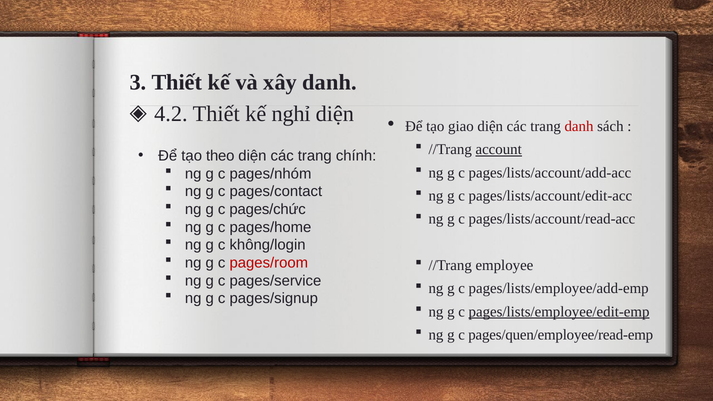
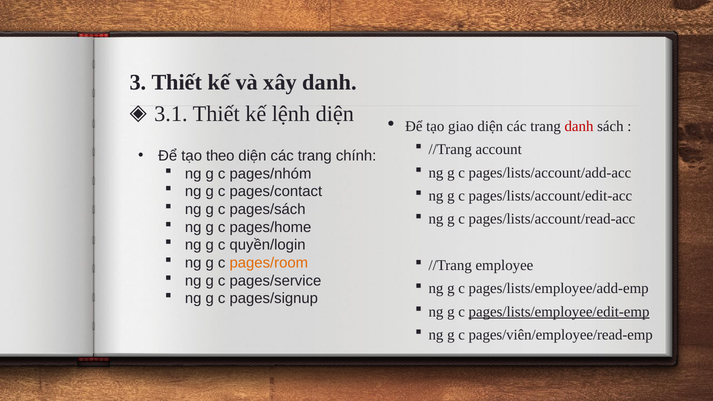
4.2: 4.2 -> 3.1 (171, 114)
nghỉ: nghỉ -> lệnh (291, 114)
account underline: present -> none (499, 149)
pages/chức: pages/chức -> pages/sách (268, 209)
không/login: không/login -> quyền/login (268, 245)
pages/room colour: red -> orange (269, 263)
pages/quen/employee/read-emp: pages/quen/employee/read-emp -> pages/viên/employee/read-emp (561, 335)
